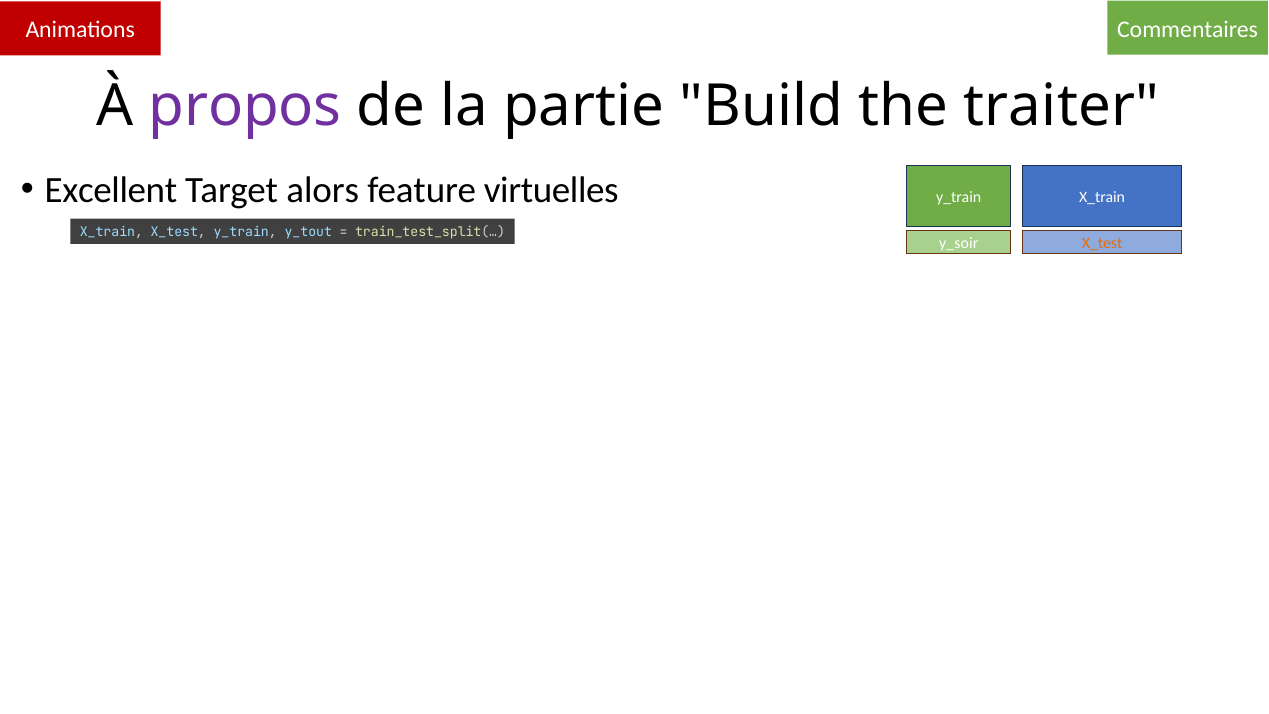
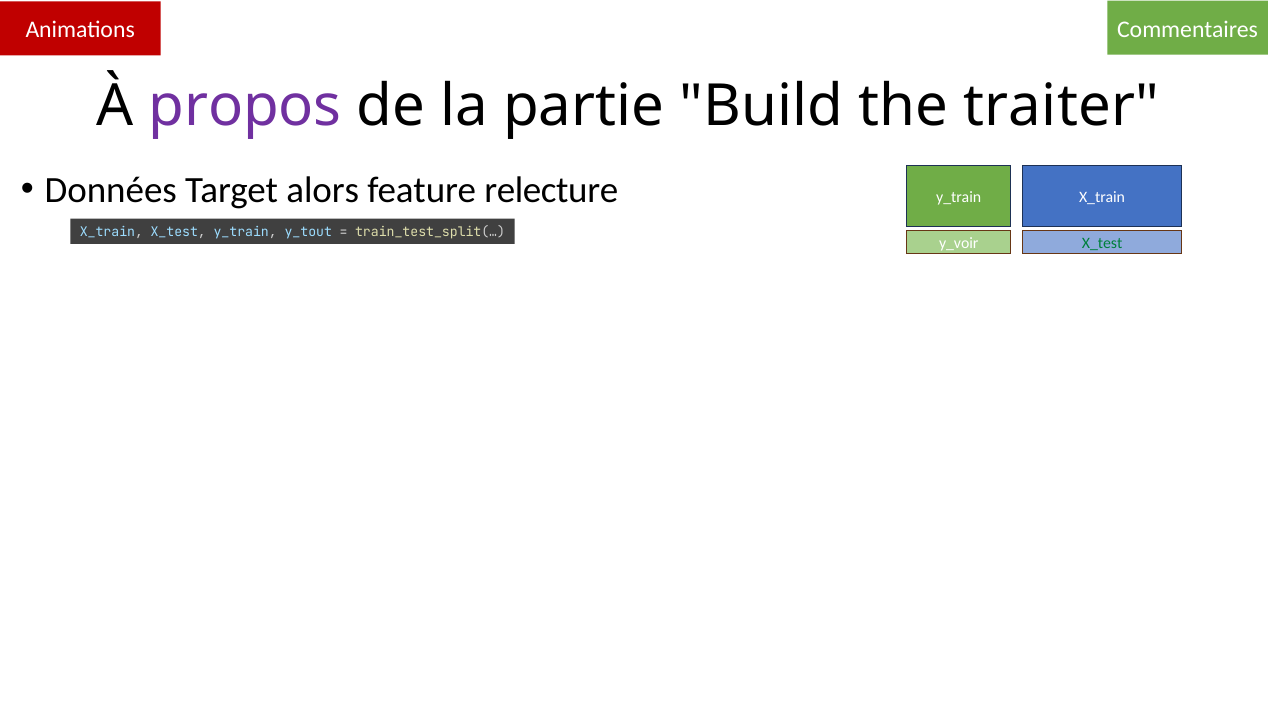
Excellent: Excellent -> Données (111, 190)
virtuelles: virtuelles -> relecture (551, 190)
y_soir: y_soir -> y_voir (959, 243)
X_test colour: orange -> green (1102, 243)
